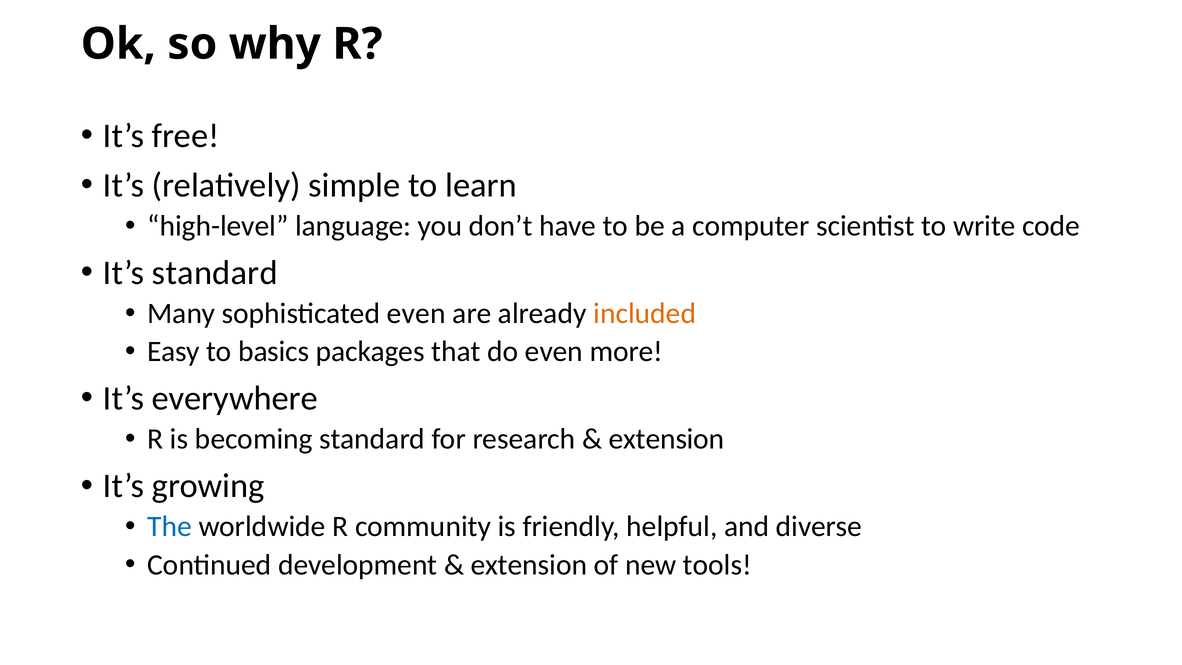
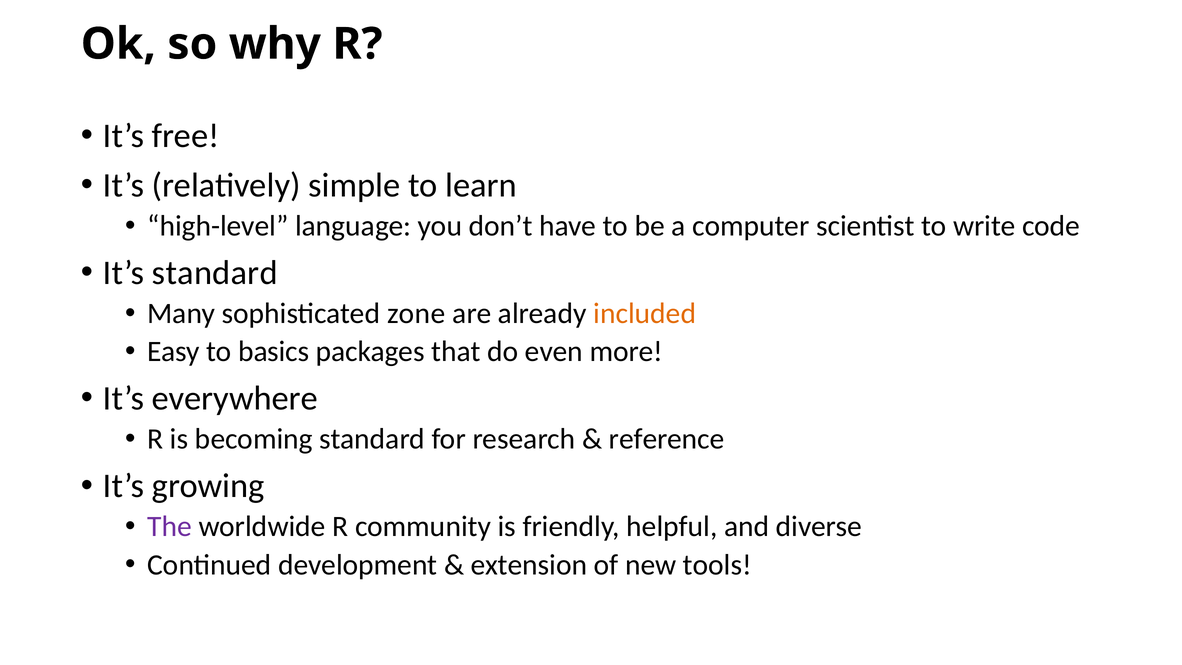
sophisticated even: even -> zone (416, 314)
extension: extension -> reference (667, 439)
The colour: blue -> purple (170, 527)
